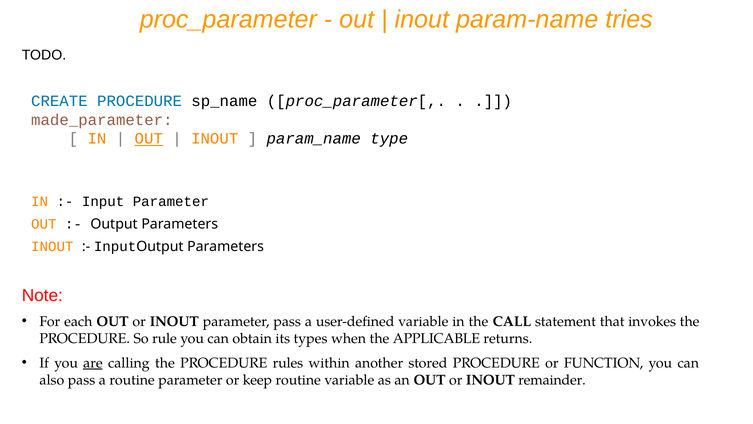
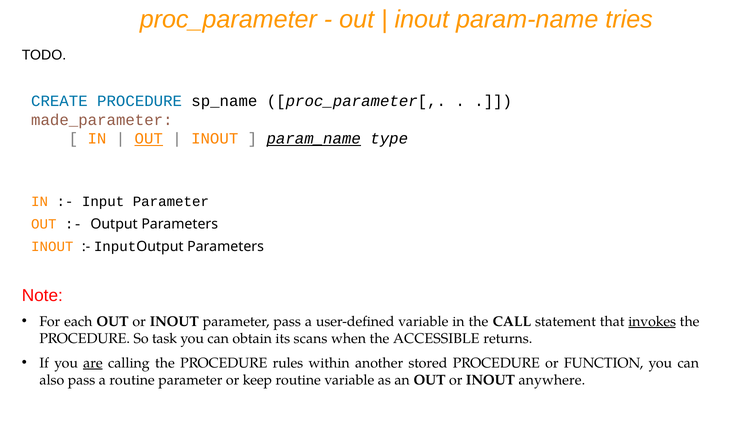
param_name underline: none -> present (314, 139)
invokes underline: none -> present (652, 321)
rule: rule -> task (165, 338)
types: types -> scans (311, 338)
APPLICABLE: APPLICABLE -> ACCESSIBLE (436, 338)
remainder: remainder -> anywhere (552, 380)
